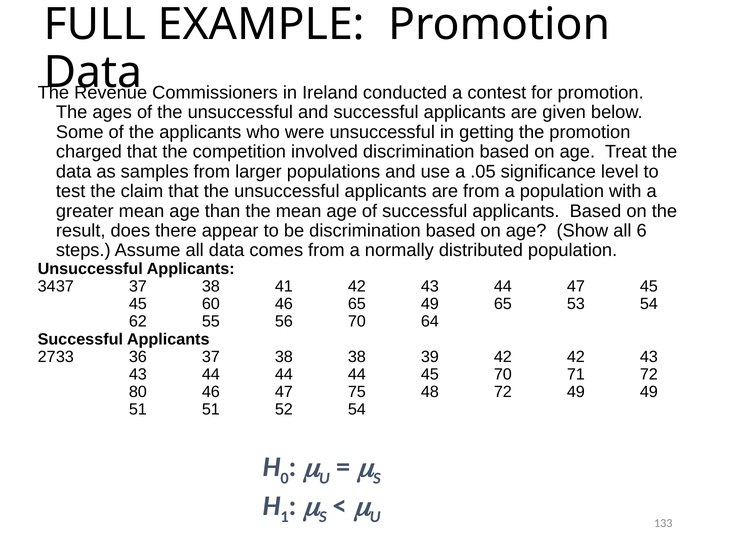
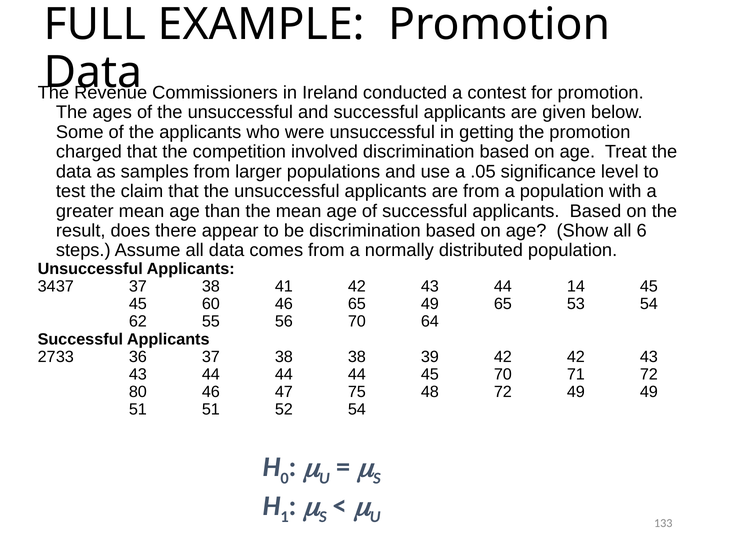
44 47: 47 -> 14 (576, 286)
